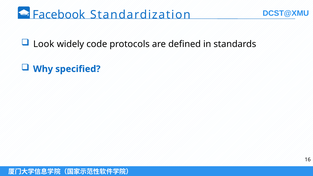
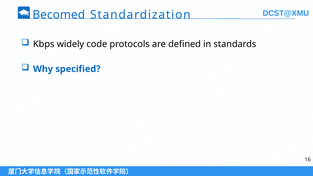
Facebook: Facebook -> Becomed (59, 15)
Look: Look -> Kbps (44, 44)
